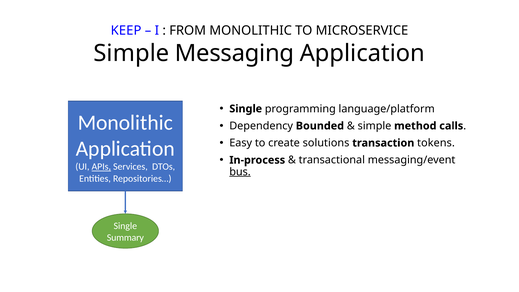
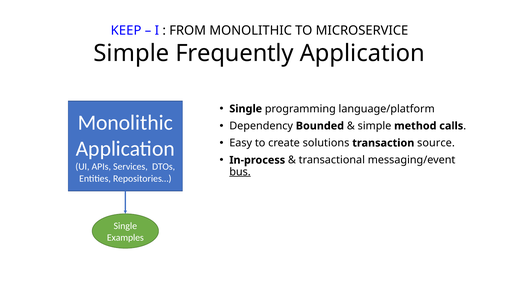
Messaging: Messaging -> Frequently (235, 53)
tokens: tokens -> source (436, 143)
APIs underline: present -> none (101, 167)
Summary: Summary -> Examples (125, 237)
